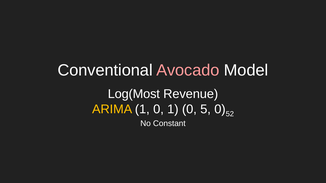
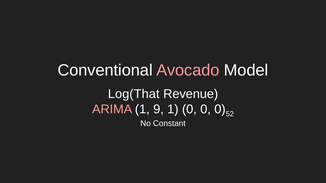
Log(Most: Log(Most -> Log(That (134, 94)
ARIMA colour: yellow -> pink (112, 109)
0: 0 -> 9 (158, 109)
1 0 5: 5 -> 0 (206, 109)
